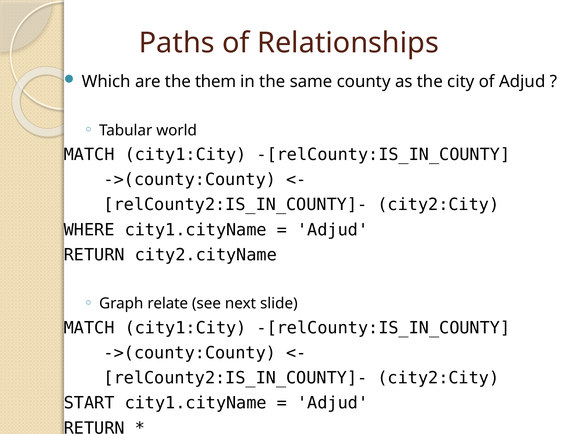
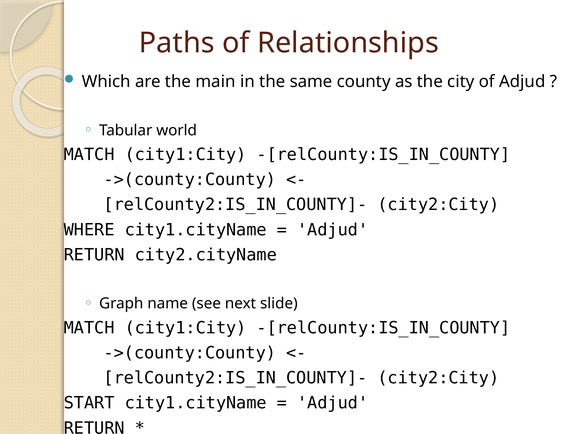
them: them -> main (216, 82)
relate: relate -> name (168, 303)
